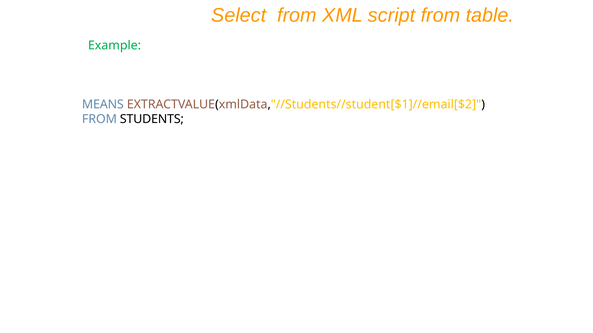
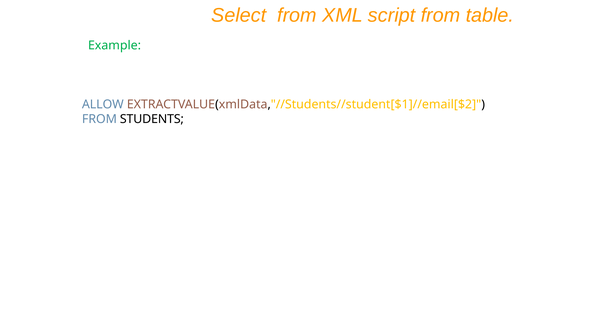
MEANS: MEANS -> ALLOW (103, 105)
